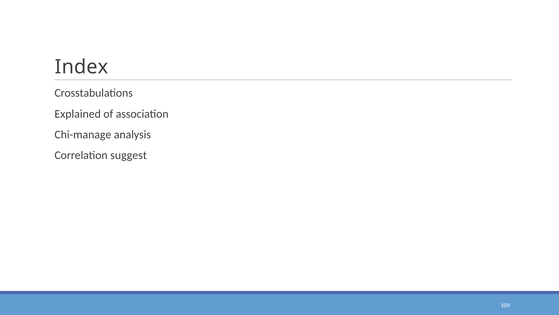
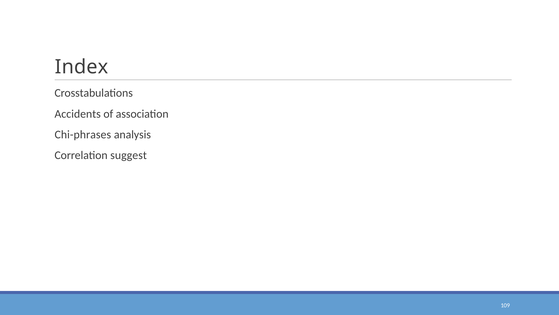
Explained: Explained -> Accidents (78, 114)
Chi-manage: Chi-manage -> Chi-phrases (83, 134)
